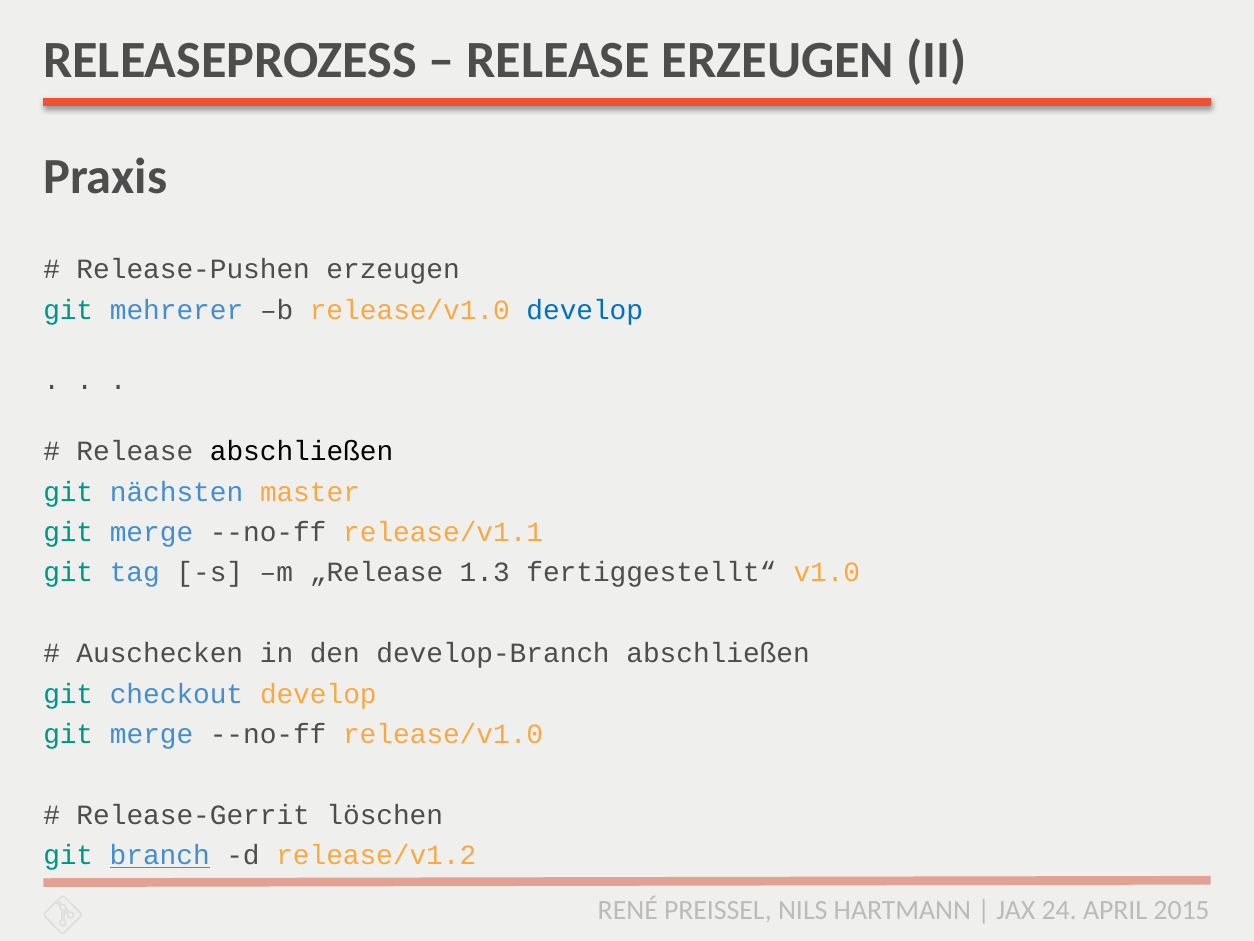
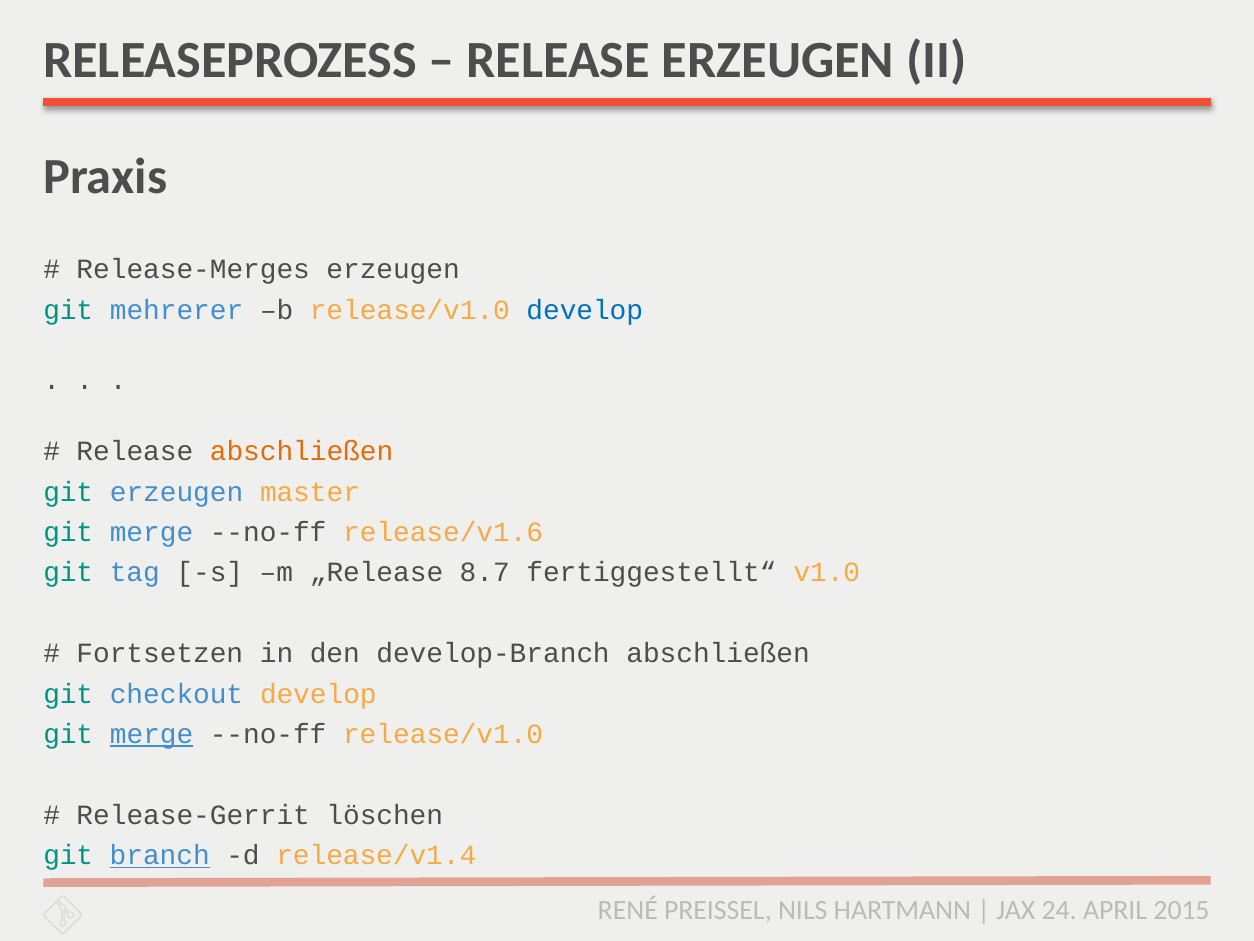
Release-Pushen: Release-Pushen -> Release-Merges (193, 269)
abschließen colour: black -> orange (302, 451)
git nächsten: nächsten -> erzeugen (177, 492)
release/v1.1: release/v1.1 -> release/v1.6 (443, 532)
1.3: 1.3 -> 8.7 (485, 572)
Auschecken: Auschecken -> Fortsetzen (160, 653)
merge underline: none -> present (152, 734)
release/v1.2: release/v1.2 -> release/v1.4 (376, 855)
